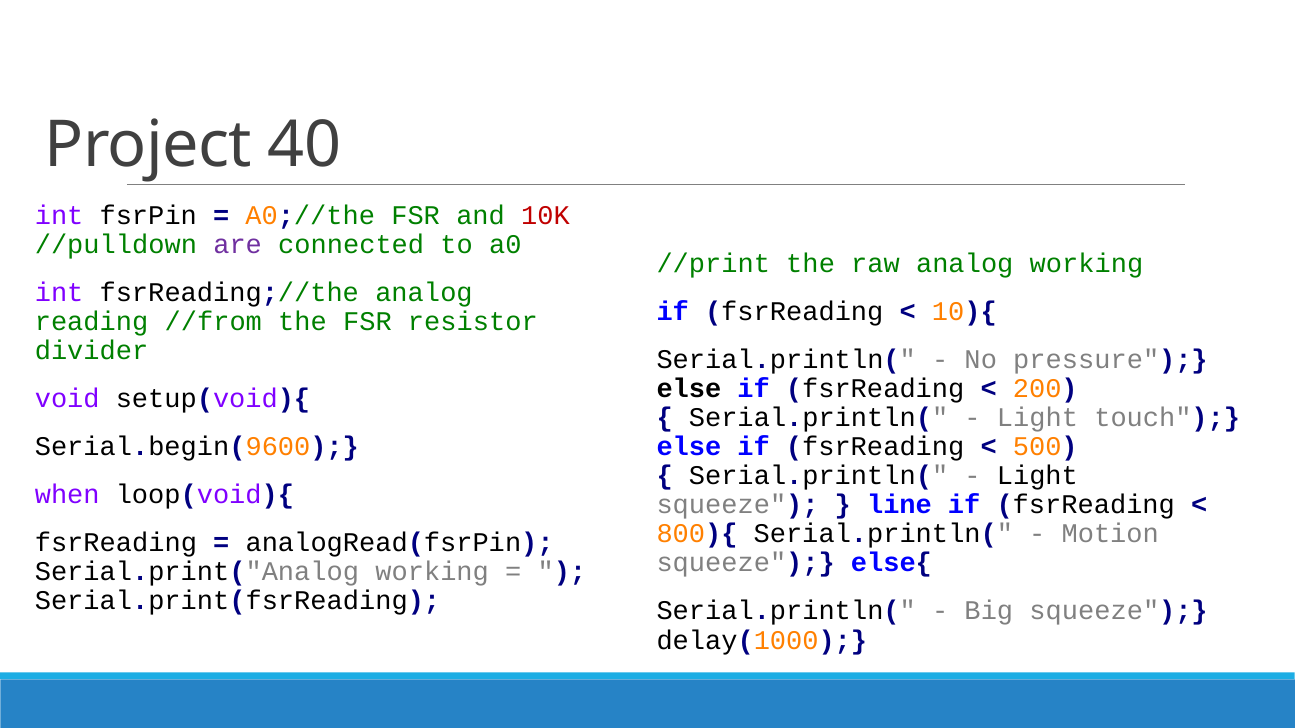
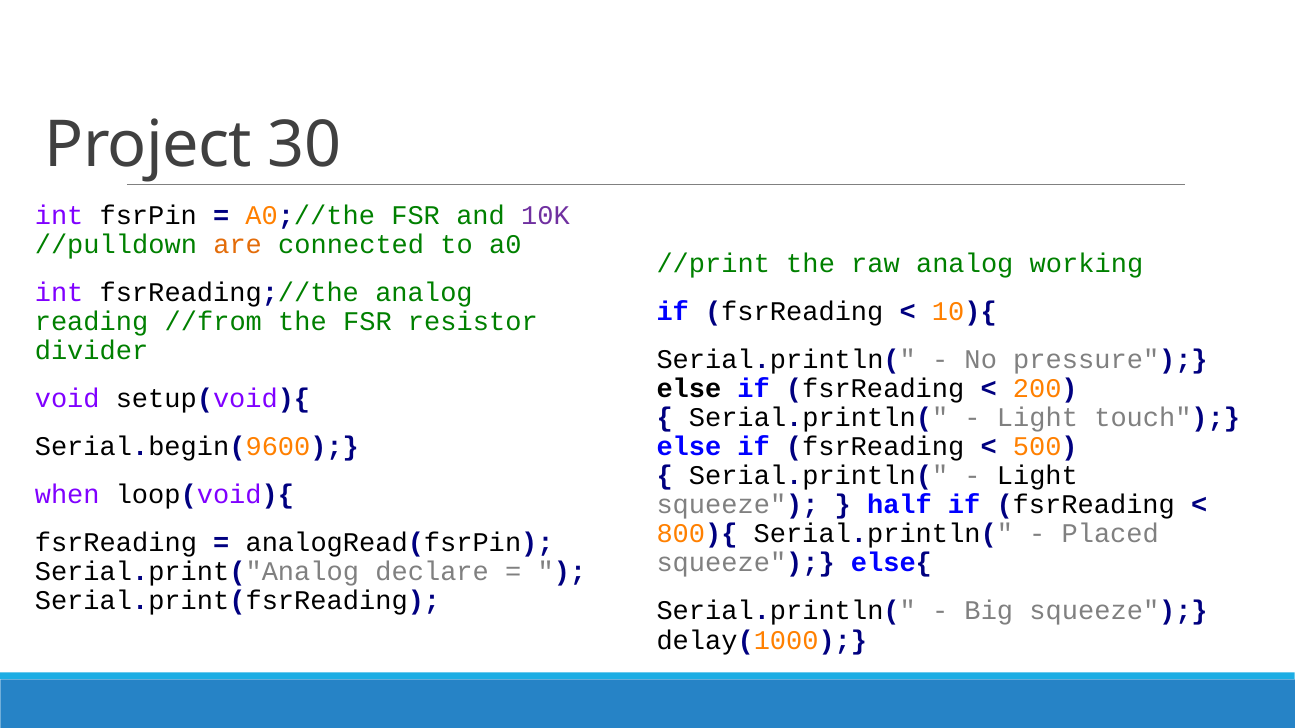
40: 40 -> 30 (305, 145)
10K colour: red -> purple (545, 215)
are colour: purple -> orange (238, 244)
line: line -> half (899, 505)
Motion: Motion -> Placed (1110, 534)
Serial.print("Analog working: working -> declare (432, 572)
